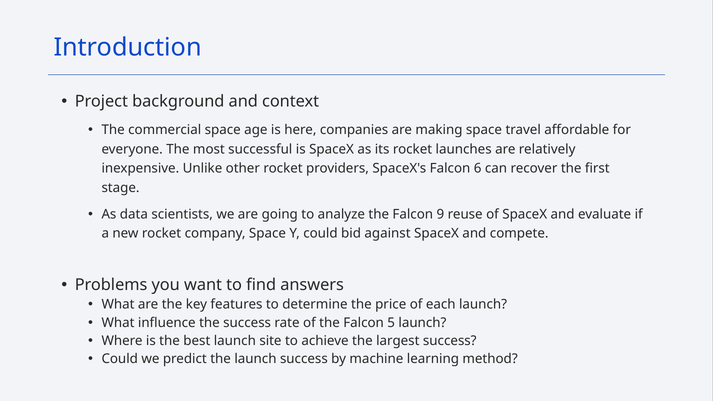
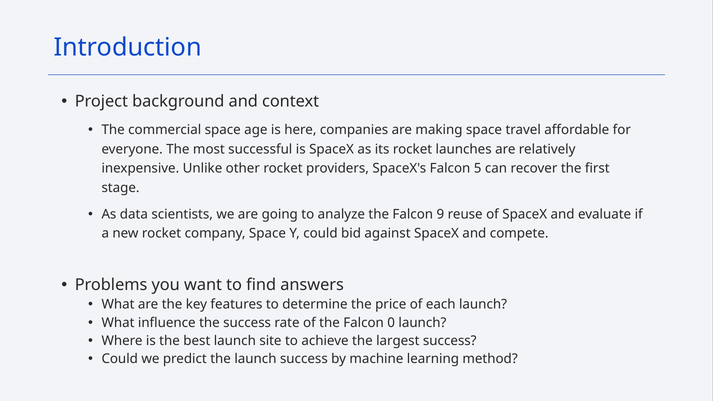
6: 6 -> 5 (478, 168)
5: 5 -> 0 (391, 323)
